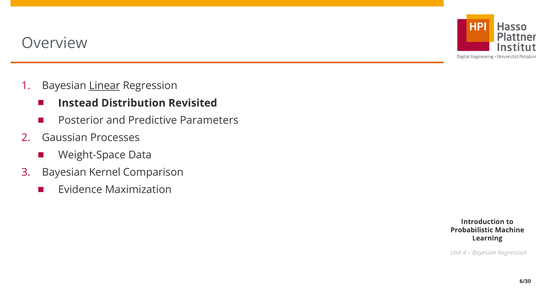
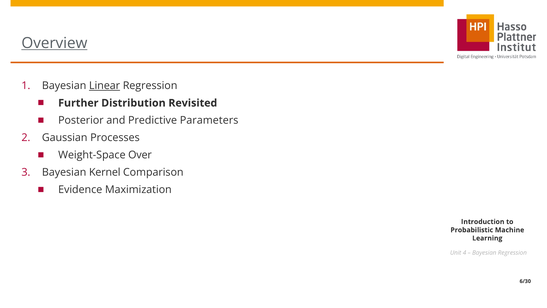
Overview underline: none -> present (54, 43)
Instead: Instead -> Further (78, 103)
Data: Data -> Over (140, 155)
